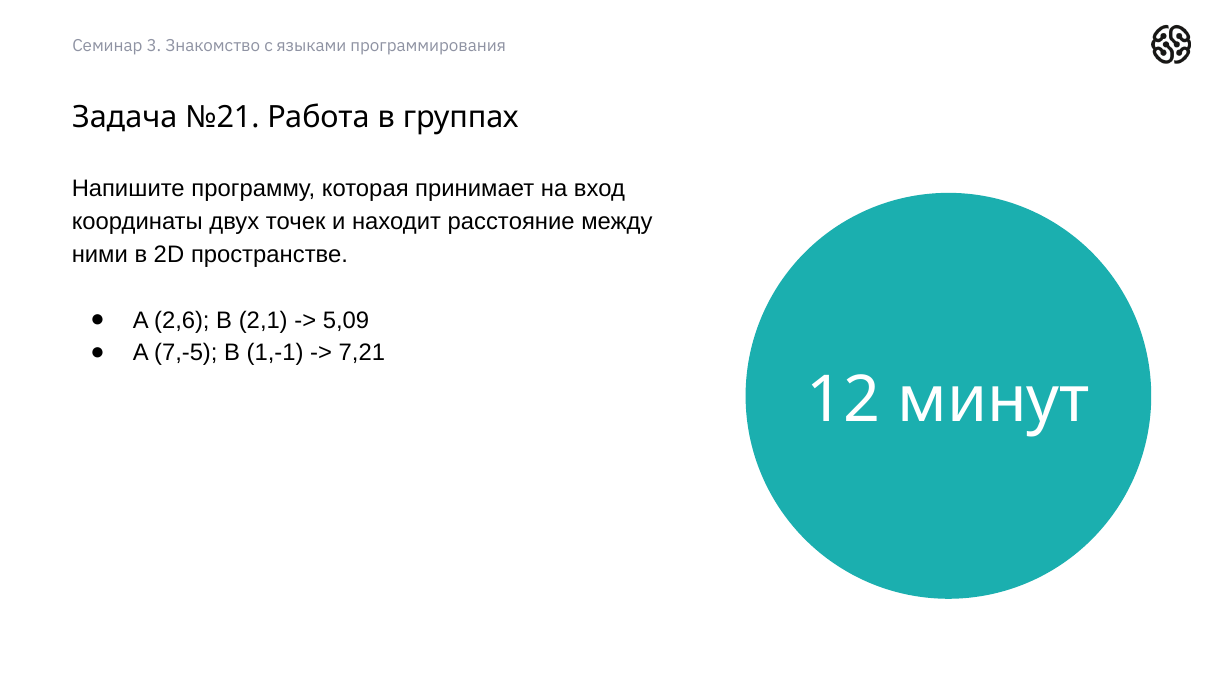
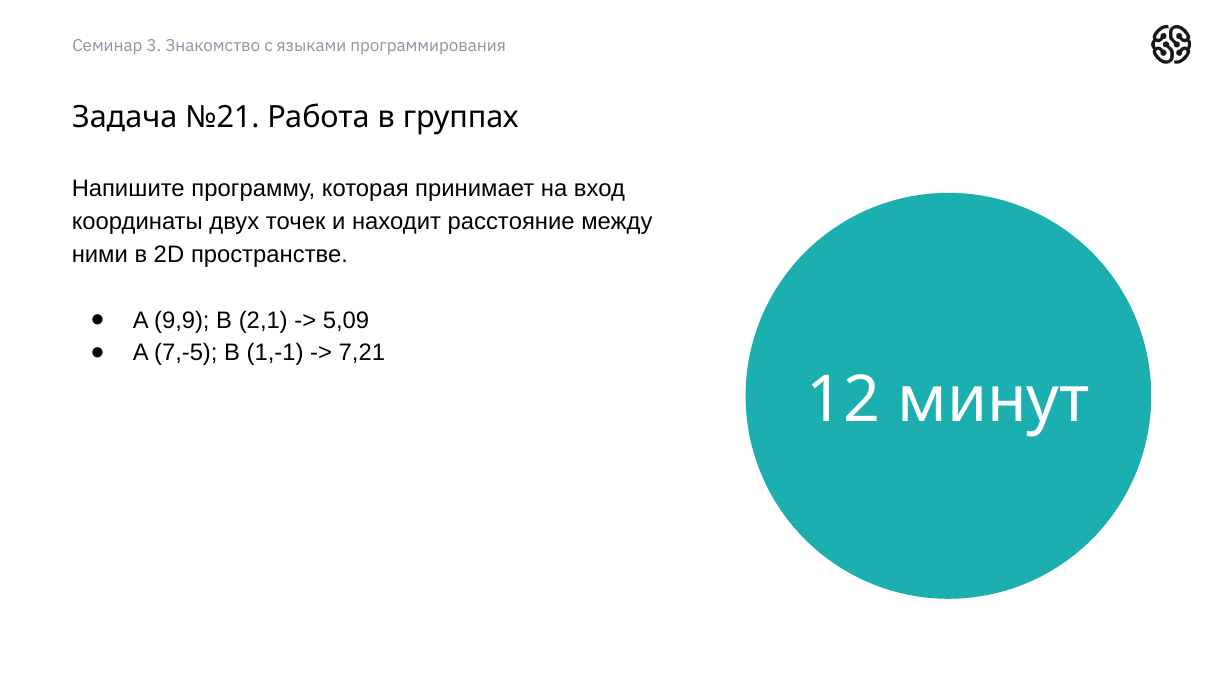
2,6: 2,6 -> 9,9 (182, 320)
